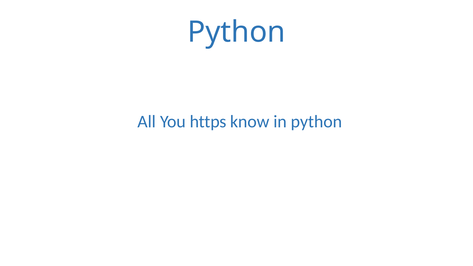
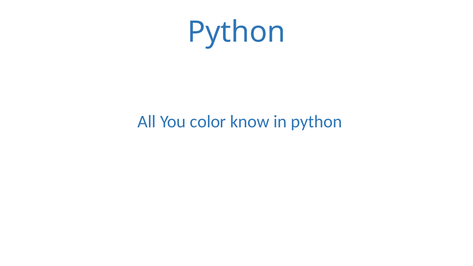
https: https -> color (208, 122)
